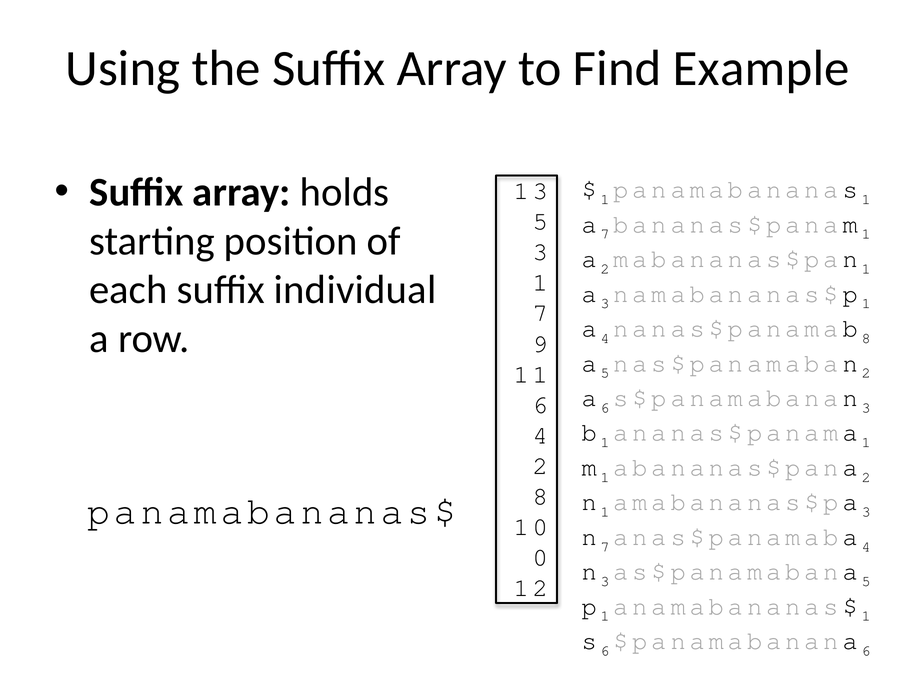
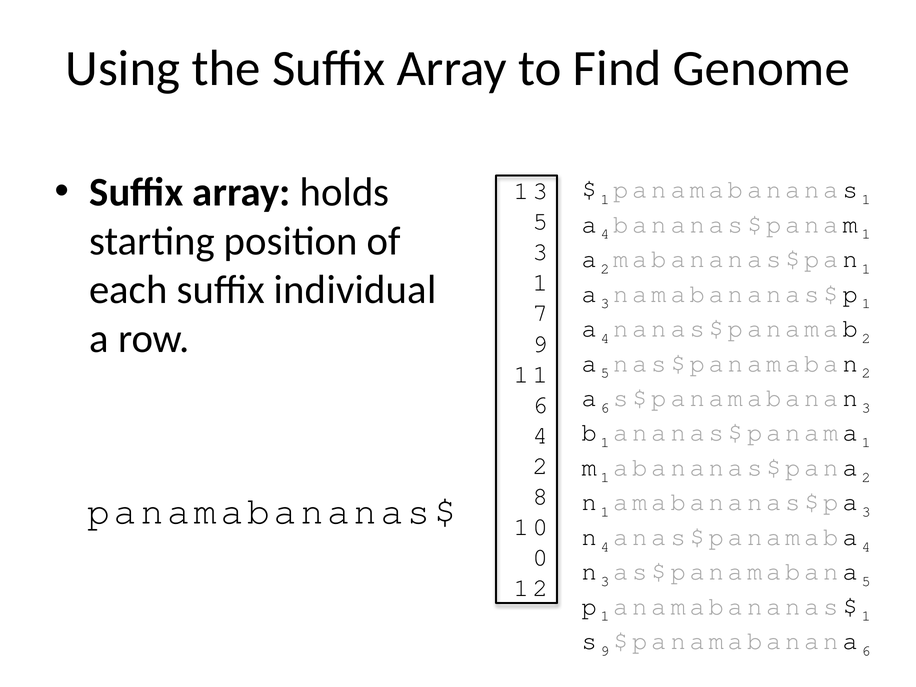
Example: Example -> Genome (761, 68)
7: 7 -> 4 (605, 234)
8: 8 -> 2 (866, 338)
7: 7 -> 4 (605, 547)
6: 6 -> 9 (605, 651)
